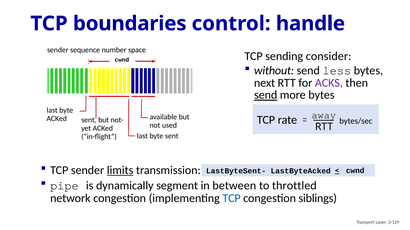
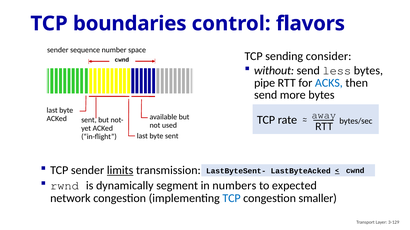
handle: handle -> flavors (310, 24)
next: next -> pipe (265, 83)
ACKS colour: purple -> blue (329, 83)
send underline: present -> none (266, 95)
pipe: pipe -> rwnd (64, 186)
between: between -> numbers (234, 186)
throttled: throttled -> expected (294, 186)
siblings: siblings -> smaller (318, 199)
